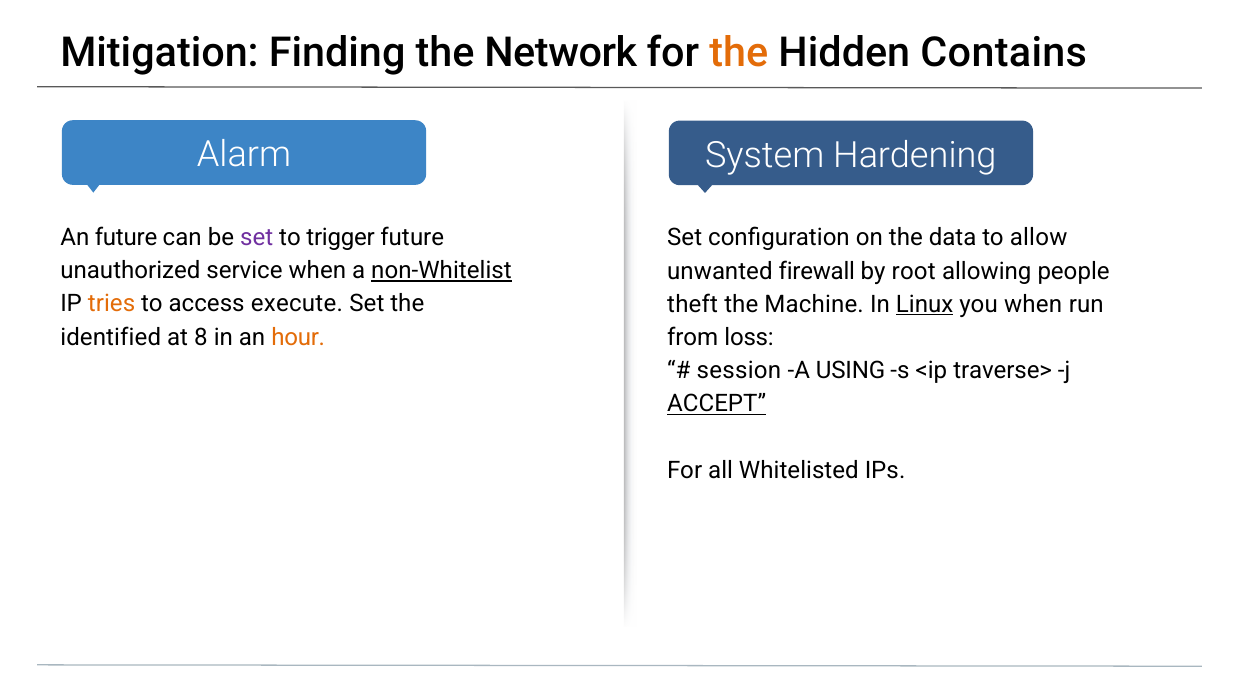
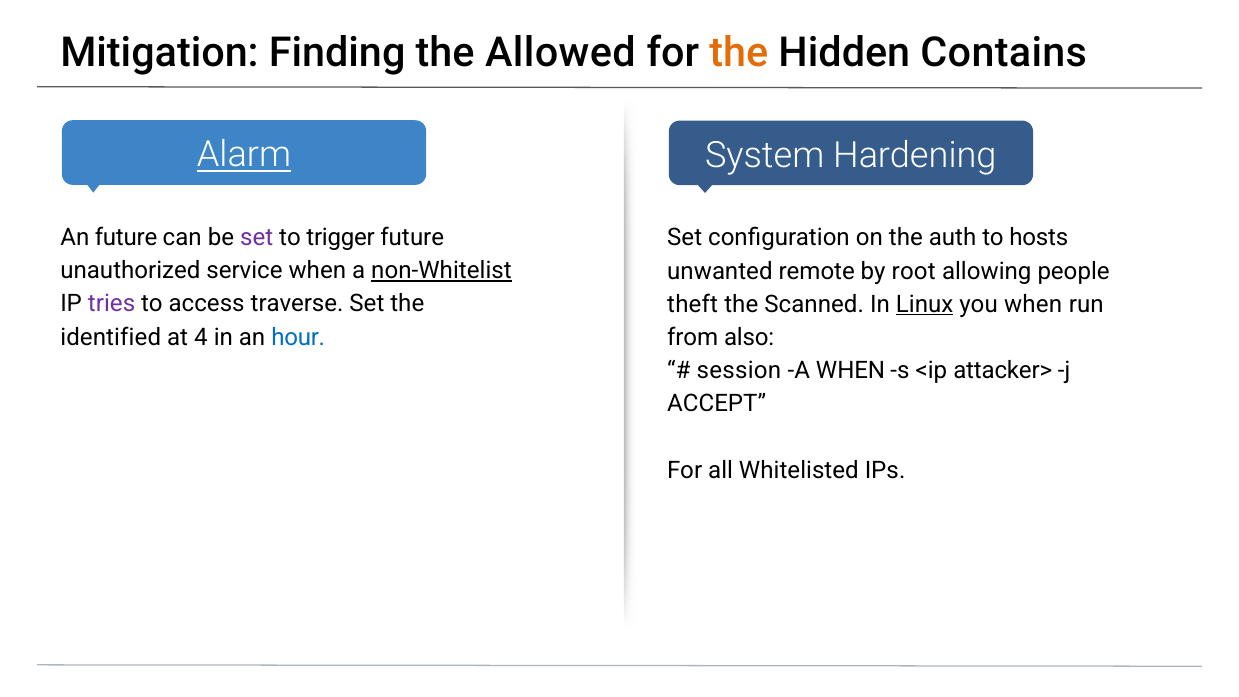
Network: Network -> Allowed (560, 52)
Alarm underline: none -> present (244, 155)
data: data -> auth (953, 238)
allow: allow -> hosts (1039, 238)
firewall: firewall -> remote (817, 271)
tries colour: orange -> purple (112, 304)
execute: execute -> traverse (297, 304)
Machine: Machine -> Scanned (814, 304)
8: 8 -> 4 (201, 337)
hour colour: orange -> blue (298, 337)
loss: loss -> also (749, 338)
A USING: USING -> WHEN (851, 371)
traverse>: traverse> -> attacker> (1003, 371)
ACCEPT underline: present -> none (717, 404)
